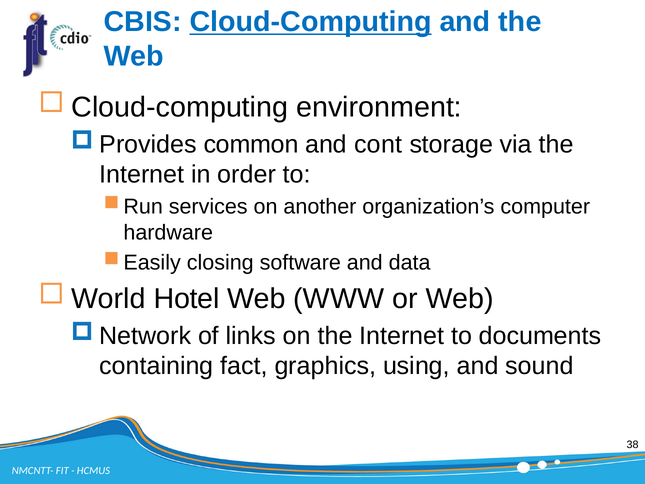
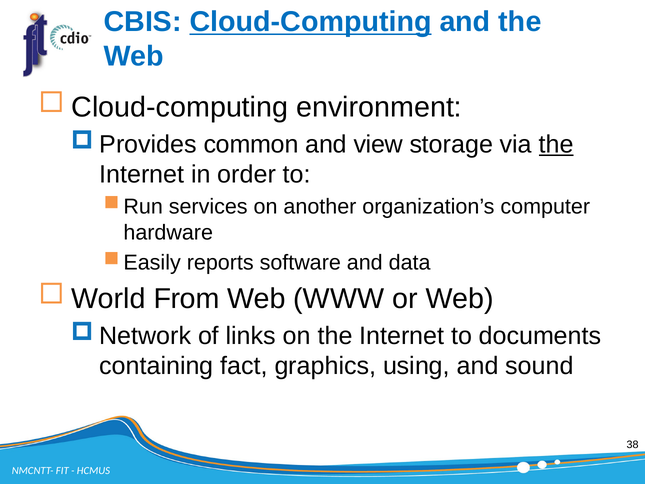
cont: cont -> view (378, 144)
the underline: none -> present (556, 144)
closing: closing -> reports (220, 262)
Hotel: Hotel -> From (186, 299)
